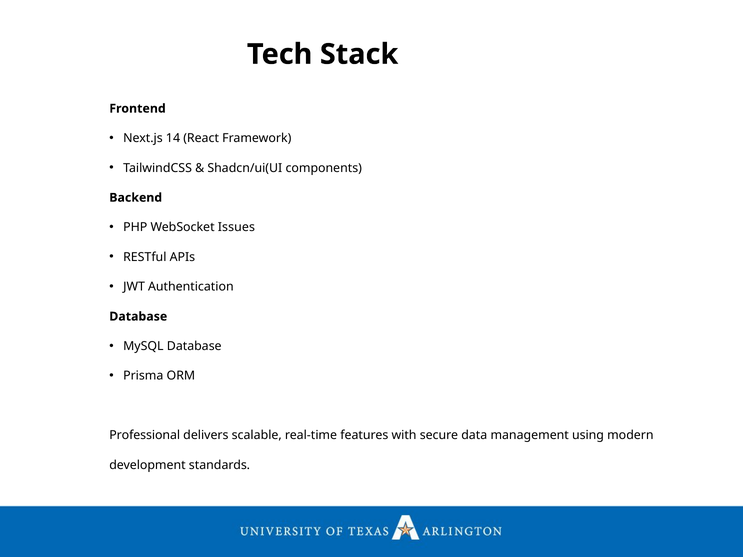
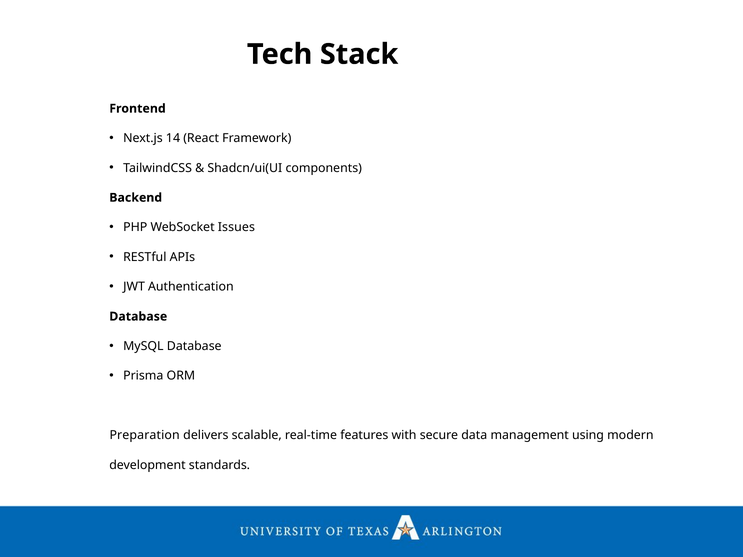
Professional: Professional -> Preparation (145, 436)
